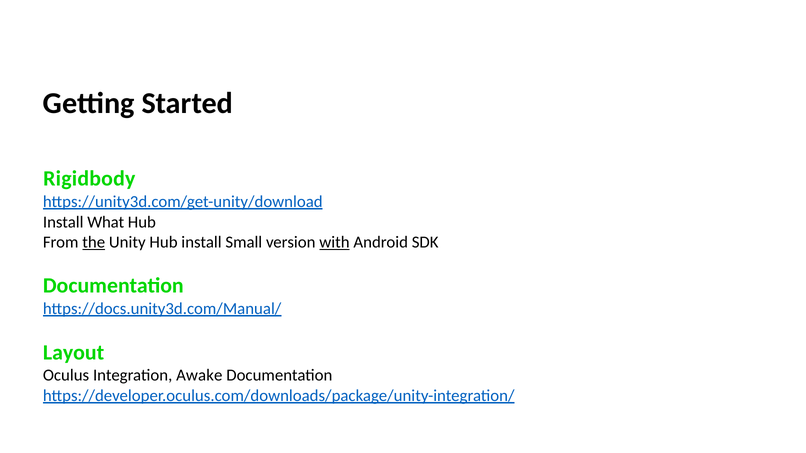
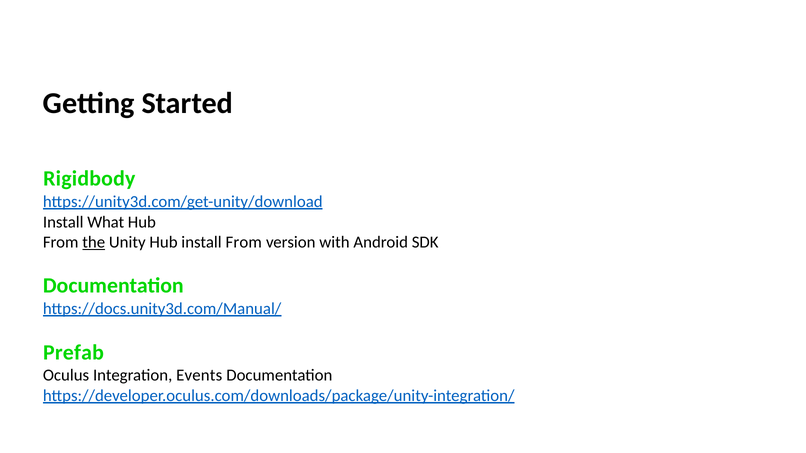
install Small: Small -> From (244, 242)
with underline: present -> none (334, 242)
Layout: Layout -> Prefab (73, 353)
Awake: Awake -> Events (199, 376)
